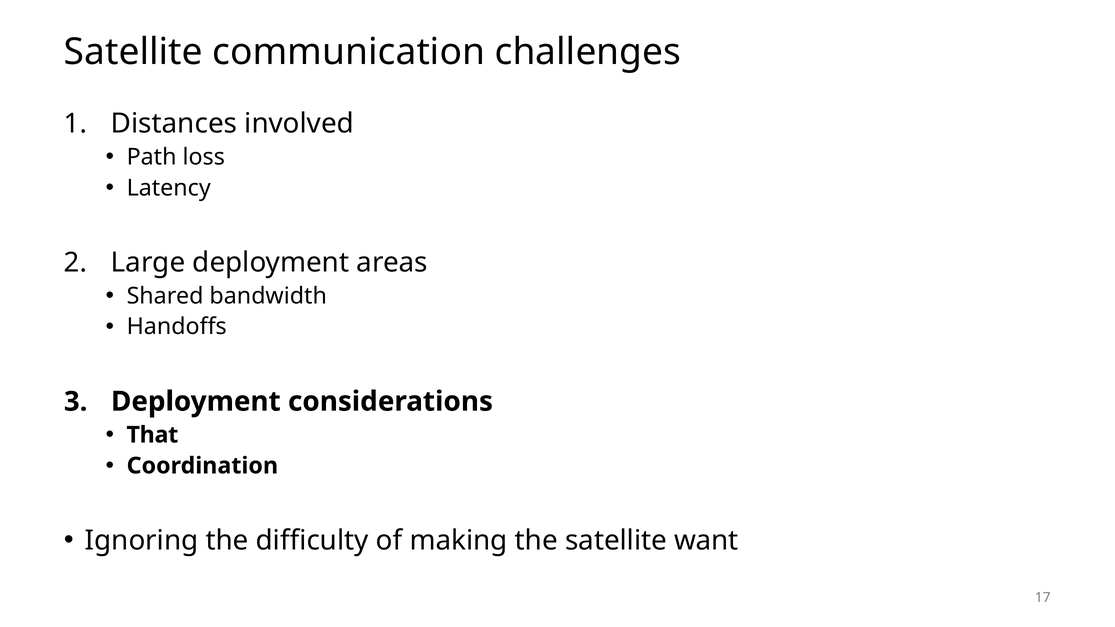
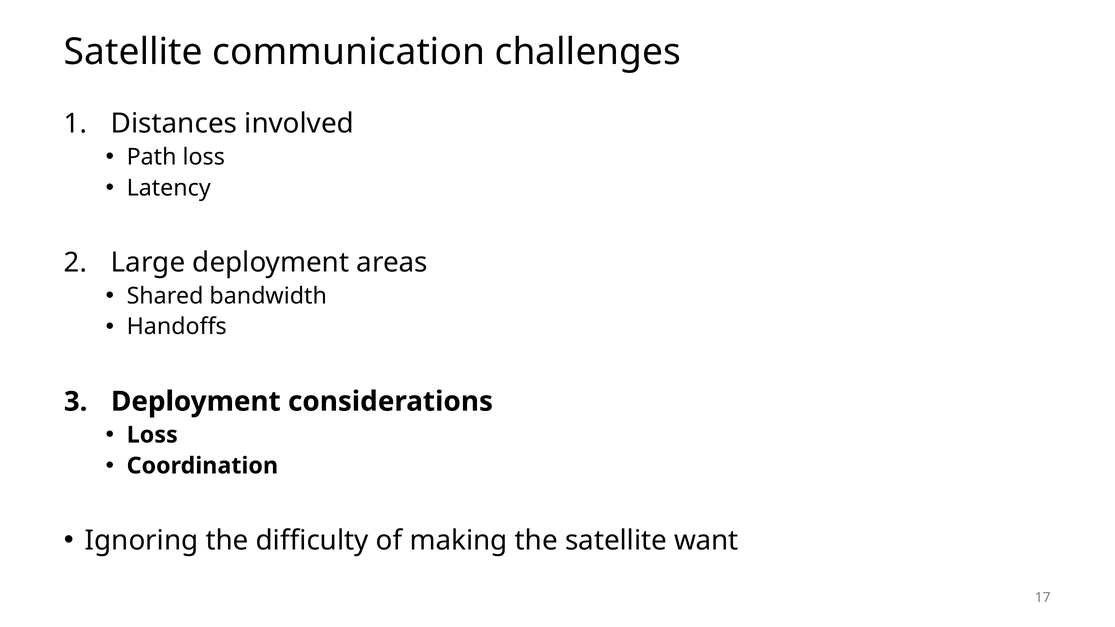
That: That -> Loss (152, 435)
